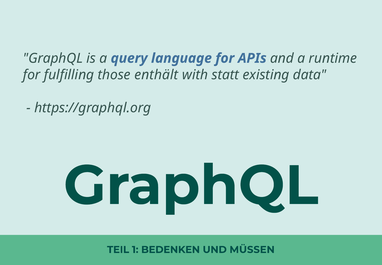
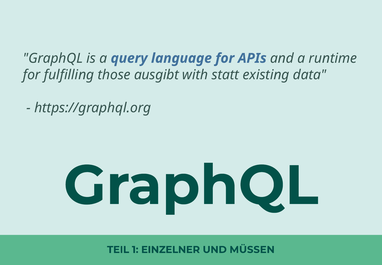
enthält: enthält -> ausgibt (156, 75)
BEDENKEN: BEDENKEN -> EINZELNER (171, 249)
